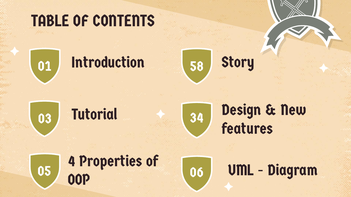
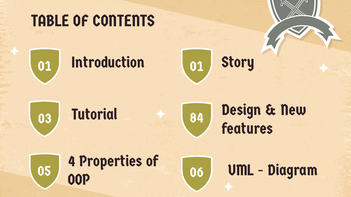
01 58: 58 -> 01 (197, 66)
34: 34 -> 84 (197, 118)
